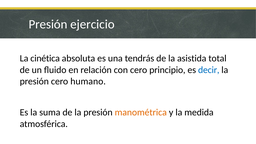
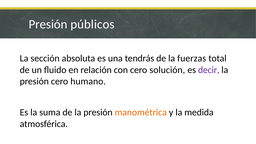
ejercicio: ejercicio -> públicos (92, 24)
cinética: cinética -> sección (45, 58)
asistida: asistida -> fuerzas (192, 58)
principio: principio -> solución (167, 70)
decir colour: blue -> purple (209, 70)
